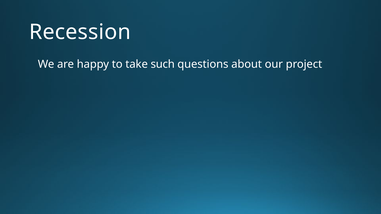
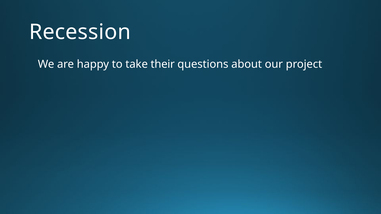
such: such -> their (163, 64)
